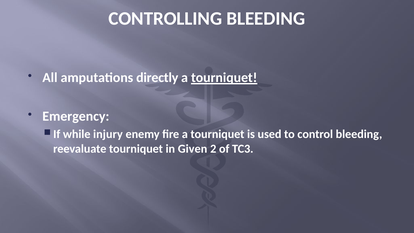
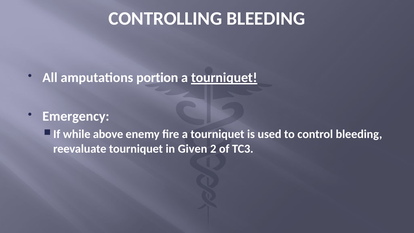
directly: directly -> portion (157, 78)
injury: injury -> above (108, 134)
